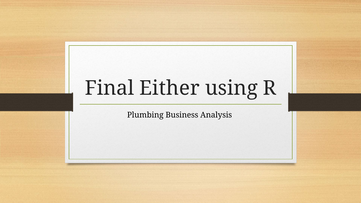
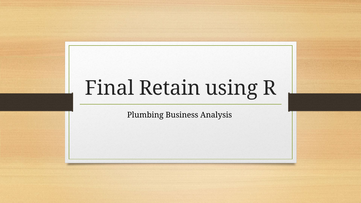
Either: Either -> Retain (170, 88)
